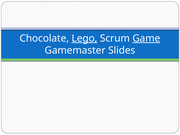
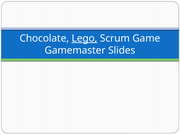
Game underline: present -> none (146, 38)
